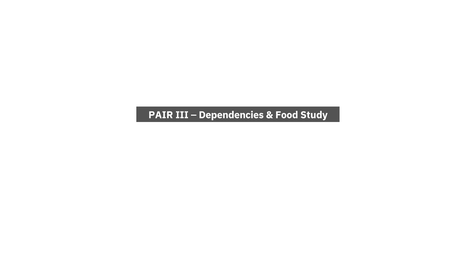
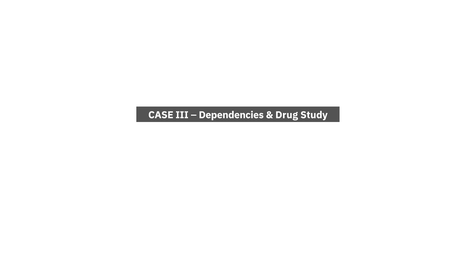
PAIR: PAIR -> CASE (161, 115)
Food: Food -> Drug (287, 115)
